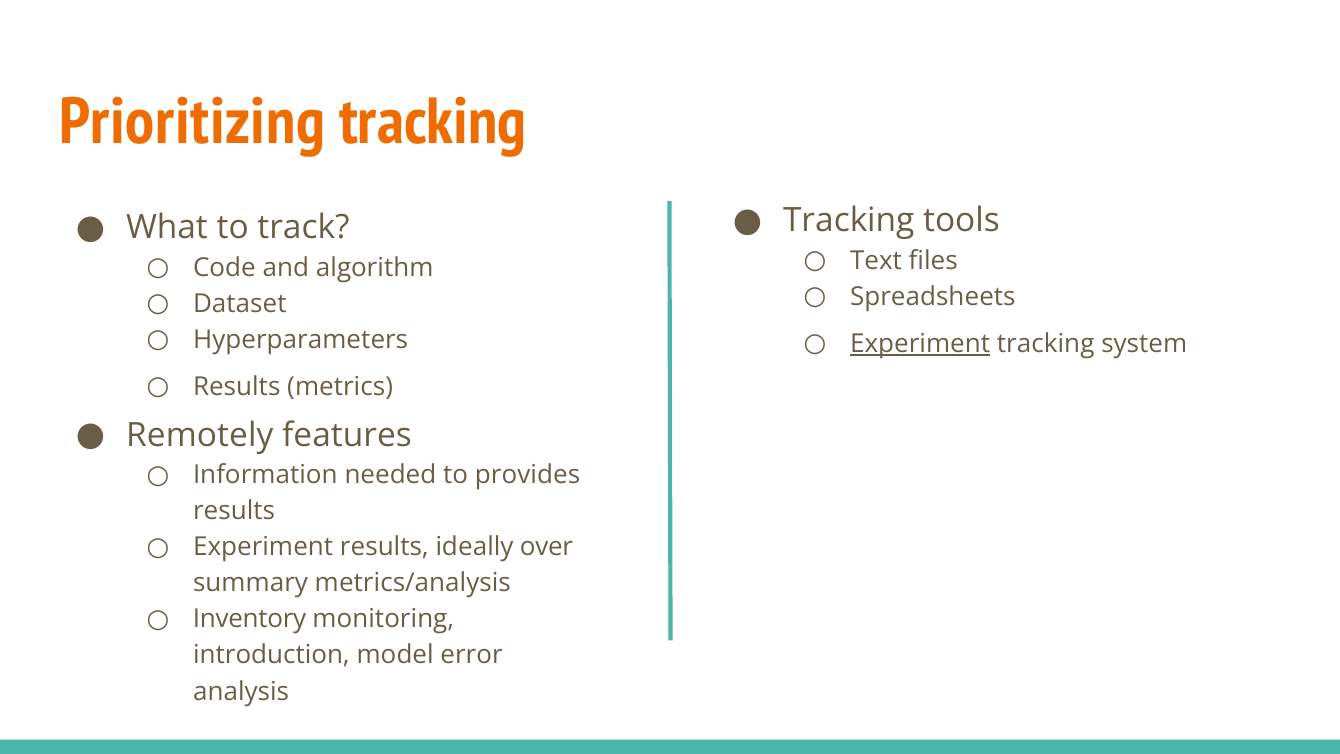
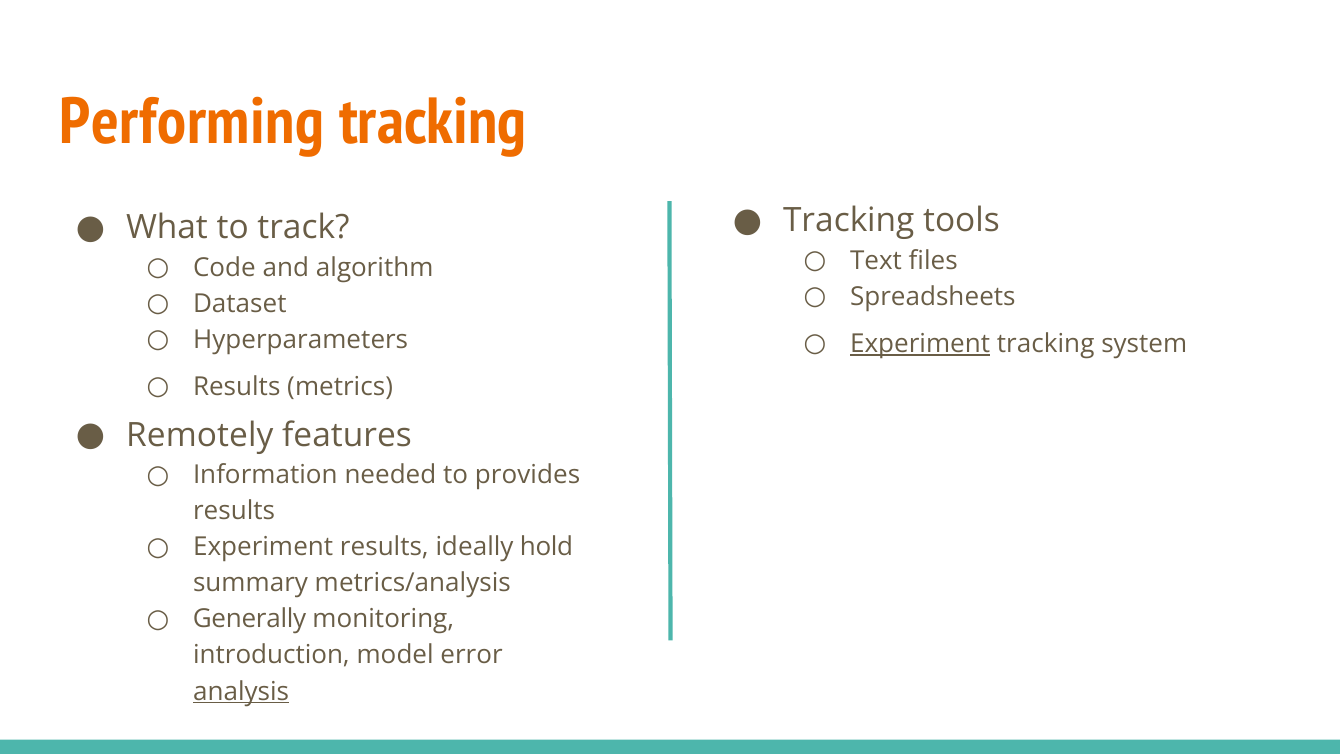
Prioritizing: Prioritizing -> Performing (192, 122)
over: over -> hold (546, 547)
Inventory: Inventory -> Generally (249, 619)
analysis underline: none -> present (241, 691)
